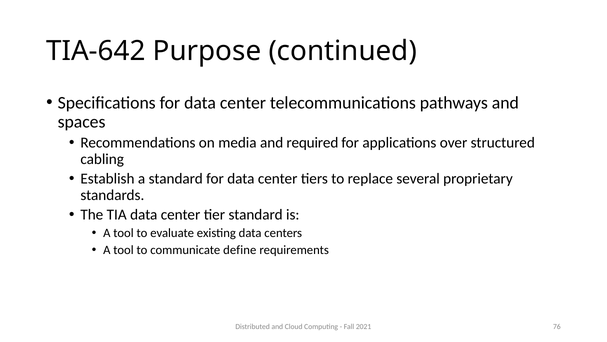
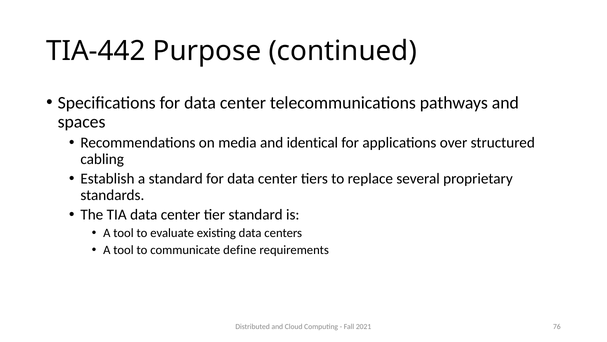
TIA-642: TIA-642 -> TIA-442 (96, 51)
required: required -> identical (312, 143)
